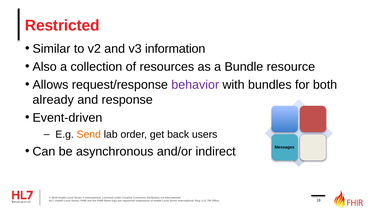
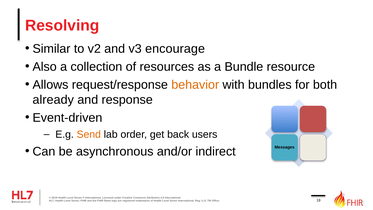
Restricted: Restricted -> Resolving (62, 25)
information: information -> encourage (175, 49)
behavior colour: purple -> orange (195, 85)
